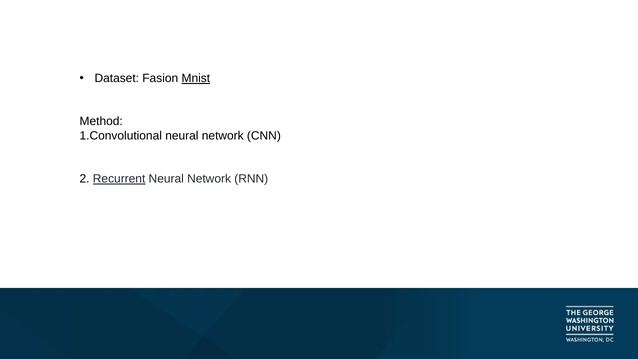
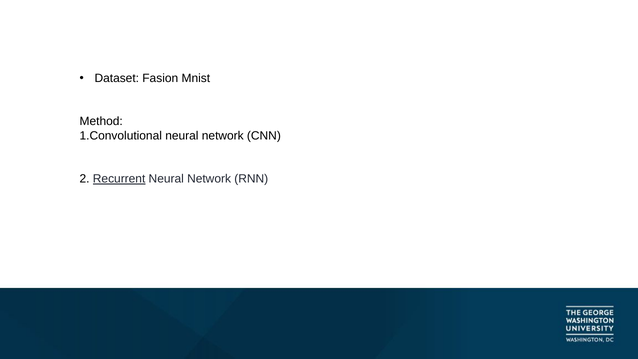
Mnist underline: present -> none (196, 78)
